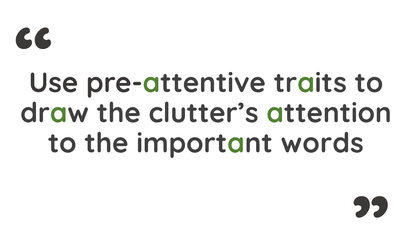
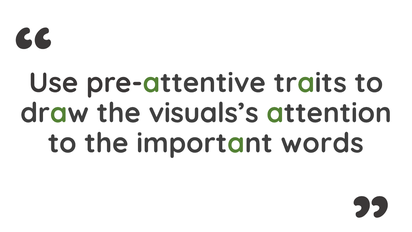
clutter’s: clutter’s -> visuals’s (204, 113)
